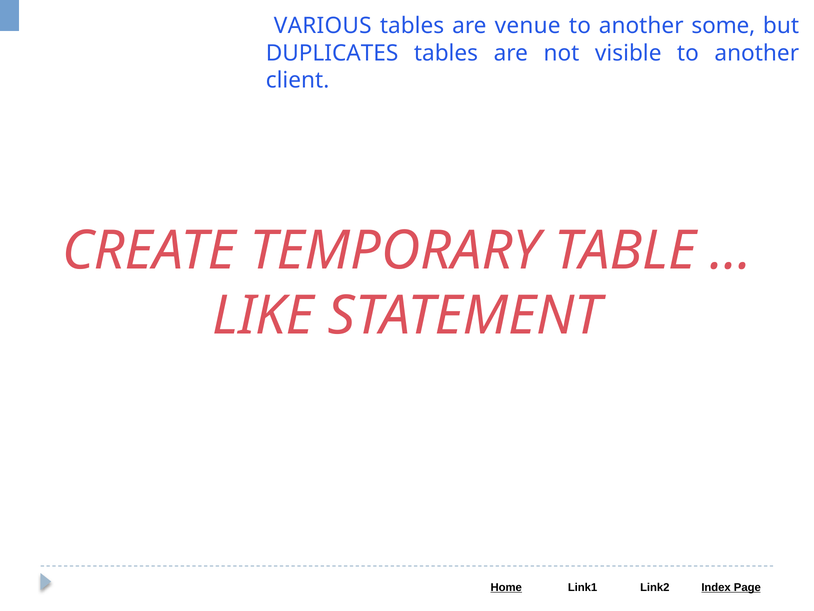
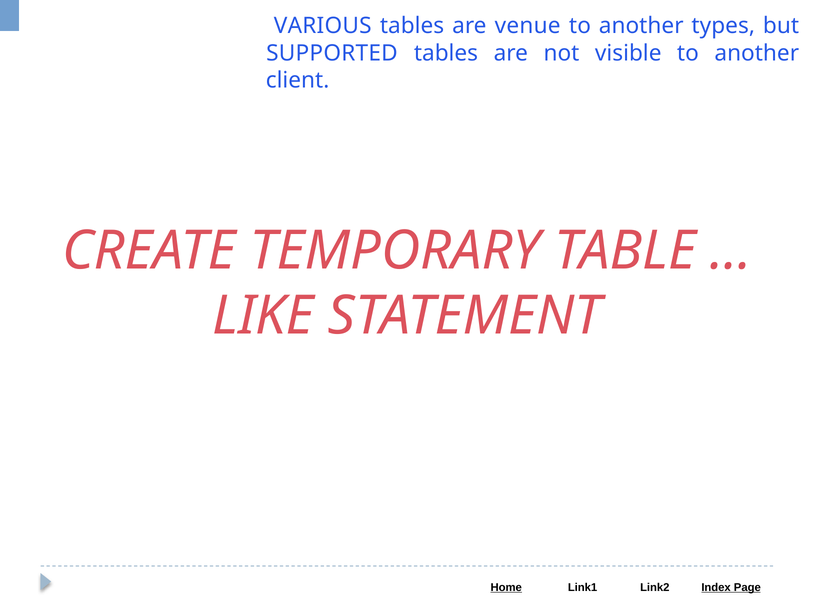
some: some -> types (723, 26)
DUPLICATES: DUPLICATES -> SUPPORTED (332, 53)
